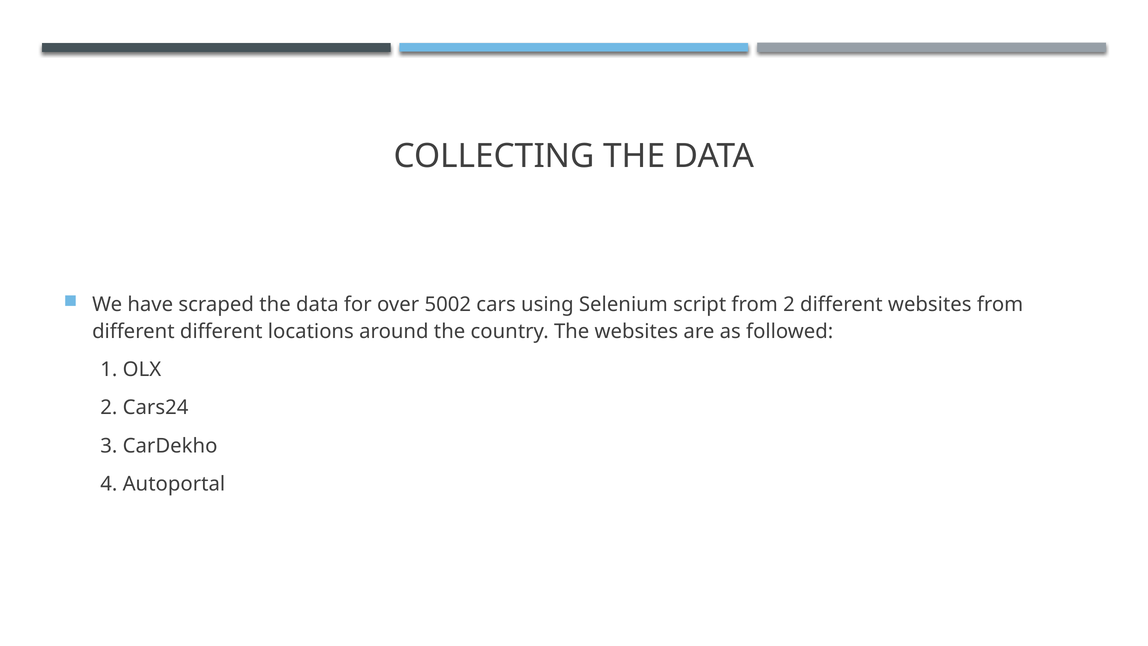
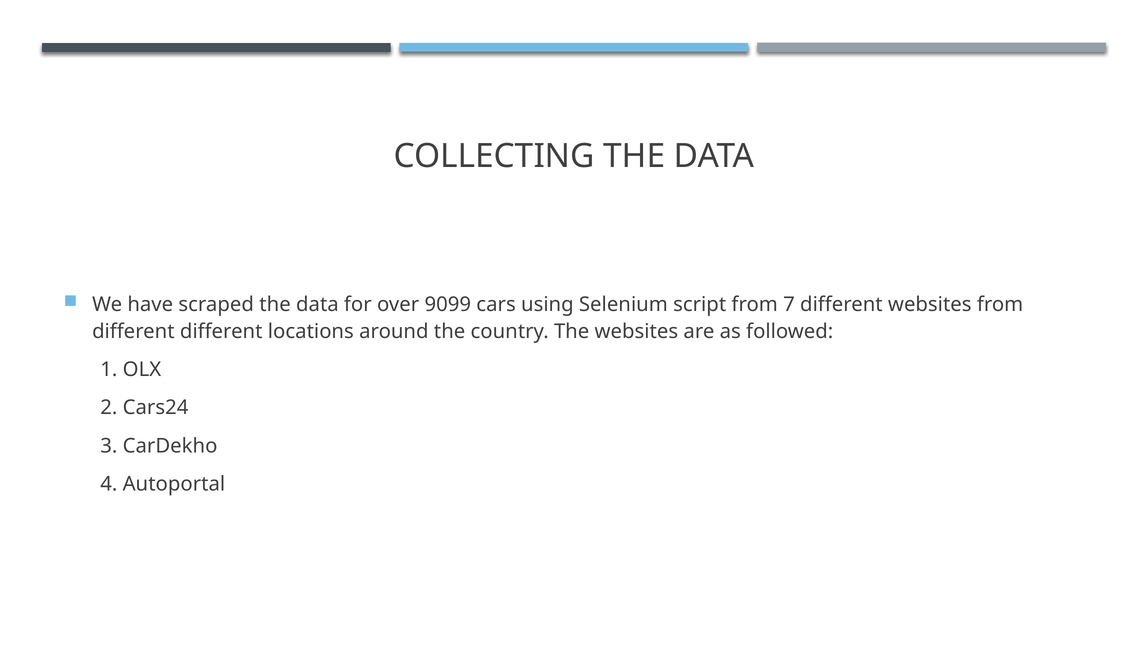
5002: 5002 -> 9099 (448, 304)
from 2: 2 -> 7 (789, 304)
